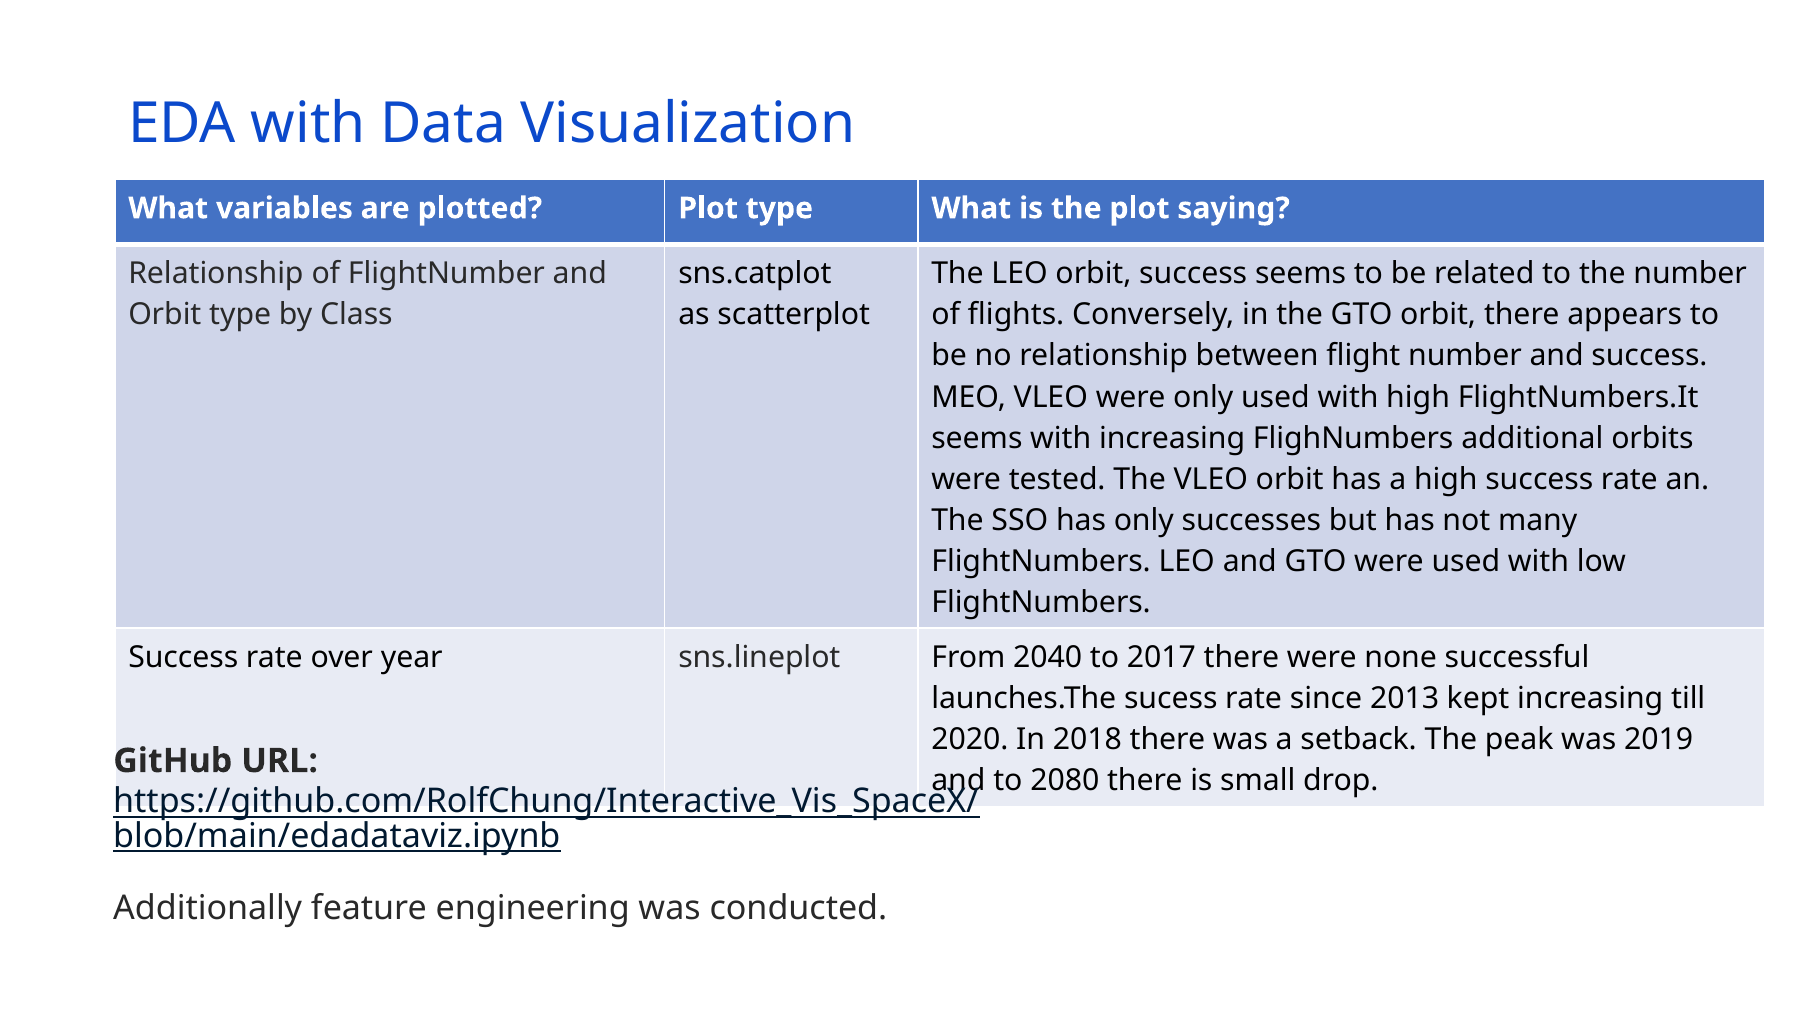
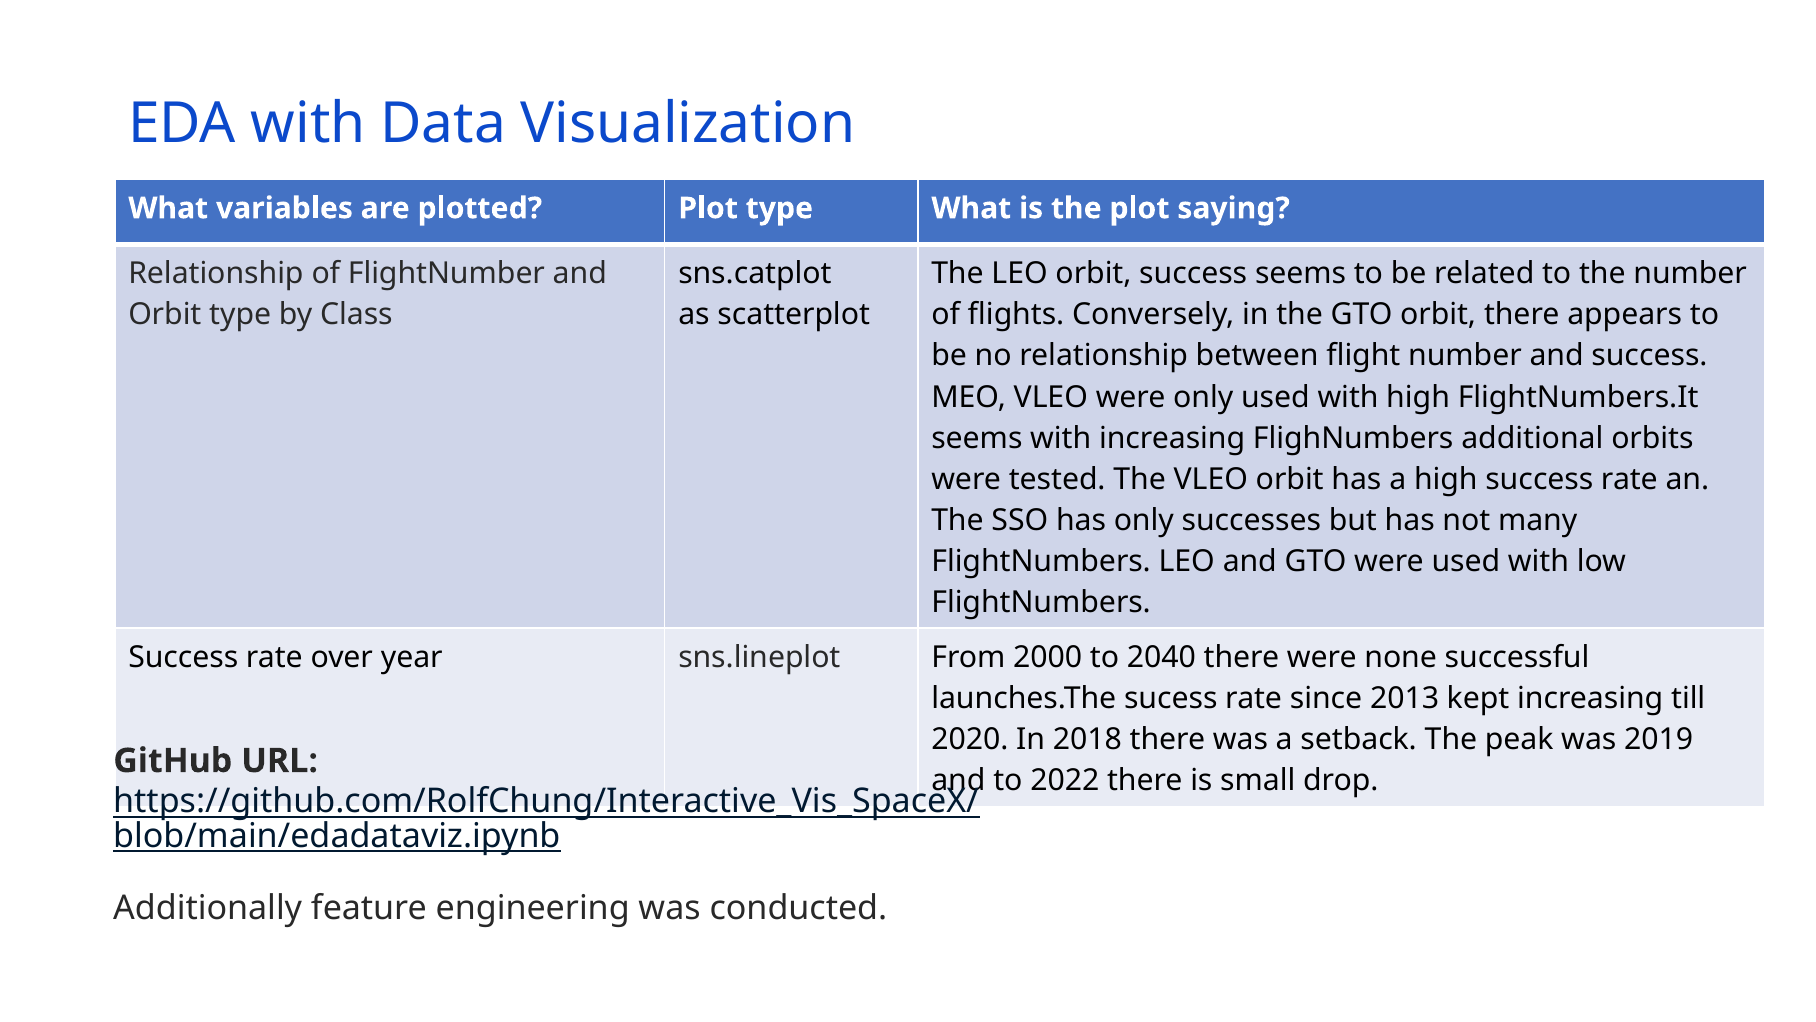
2040: 2040 -> 2000 (1048, 657)
2017: 2017 -> 2040 (1161, 657)
2080: 2080 -> 2022 (1065, 780)
